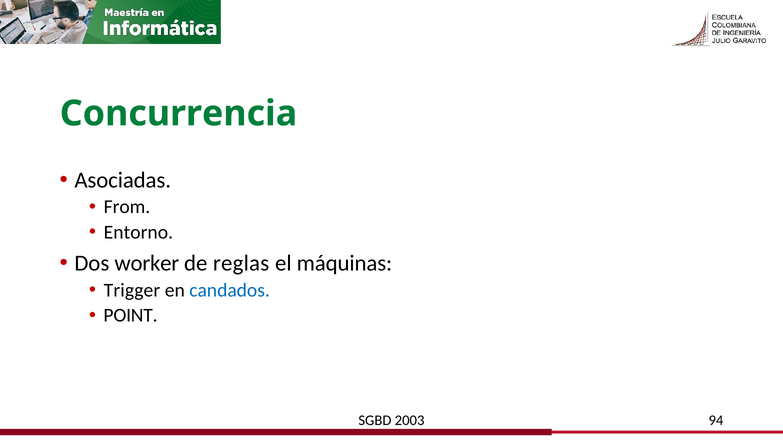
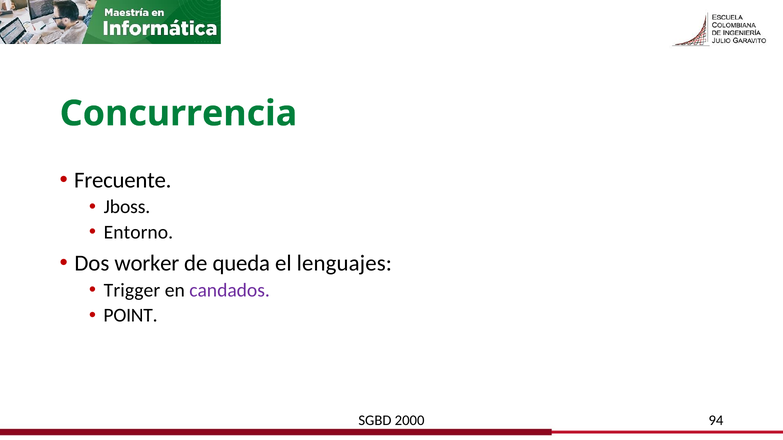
Asociadas: Asociadas -> Frecuente (123, 180)
From: From -> Jboss (127, 207)
reglas: reglas -> queda (241, 263)
máquinas: máquinas -> lenguajes (344, 263)
candados colour: blue -> purple (230, 290)
2003: 2003 -> 2000 (410, 421)
